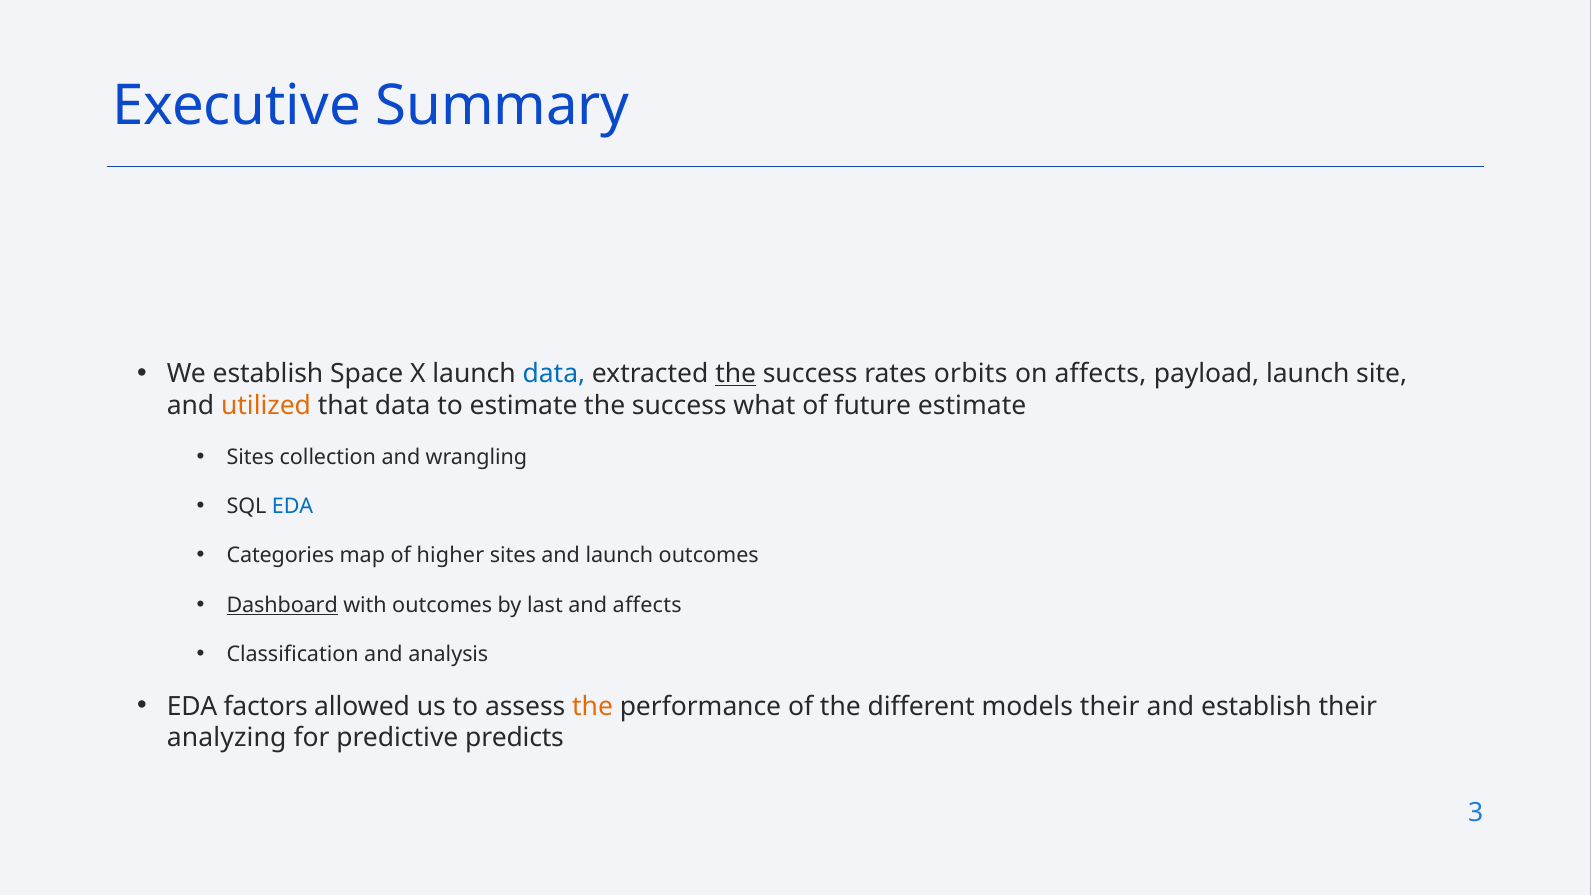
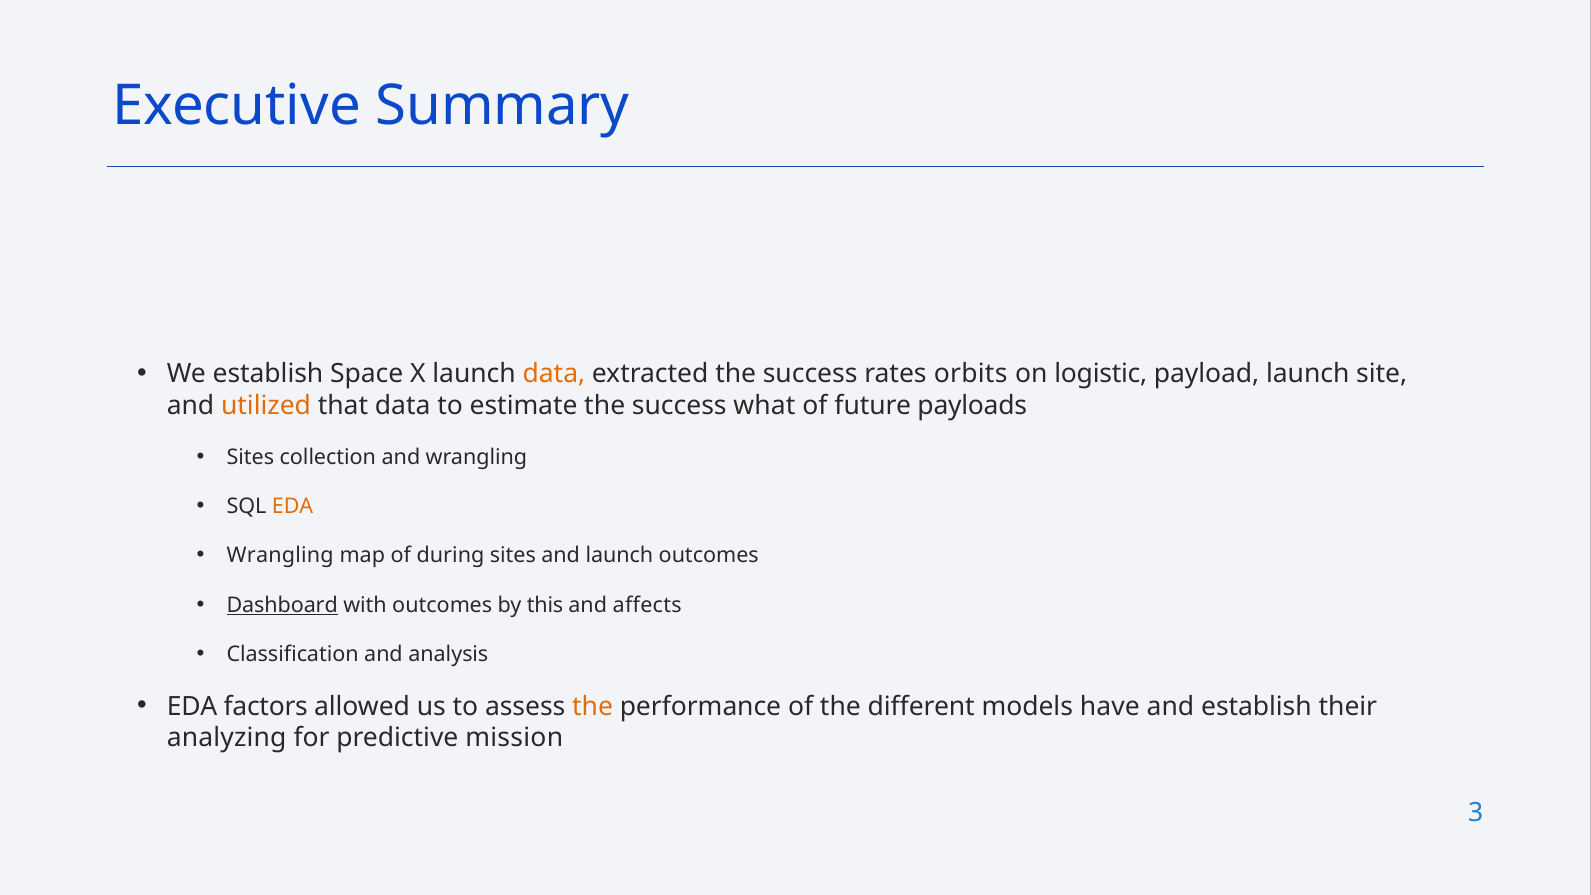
data colour: blue -> orange (554, 374)
the underline: present -> none (736, 374)
on affects: affects -> logistic (1101, 374)
future estimate: estimate -> payloads (972, 406)
EDA colour: blue -> orange (293, 507)
Categories: Categories -> Wrangling (280, 556)
higher: higher -> during (450, 556)
last: last -> this (545, 605)
models their: their -> have (1110, 706)
predicts: predicts -> mission (514, 738)
